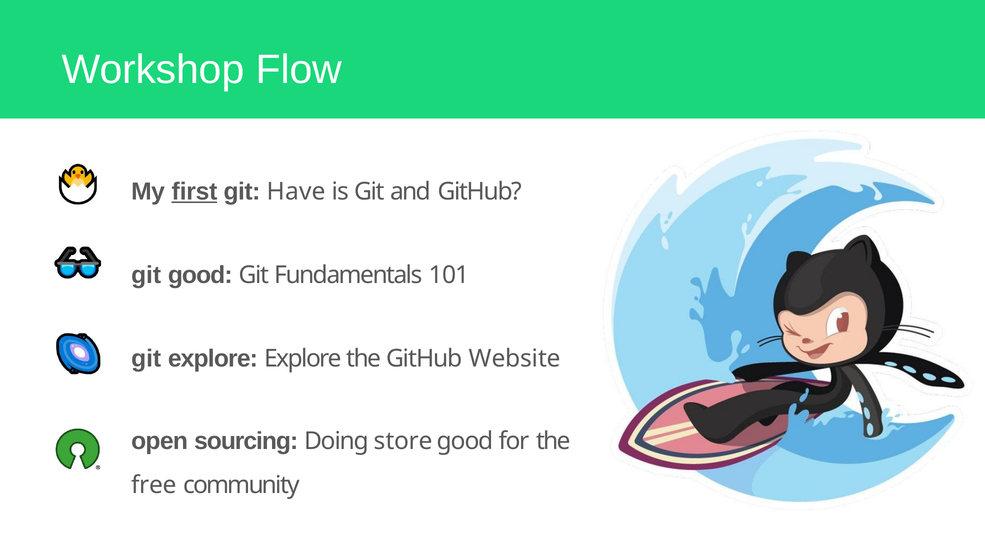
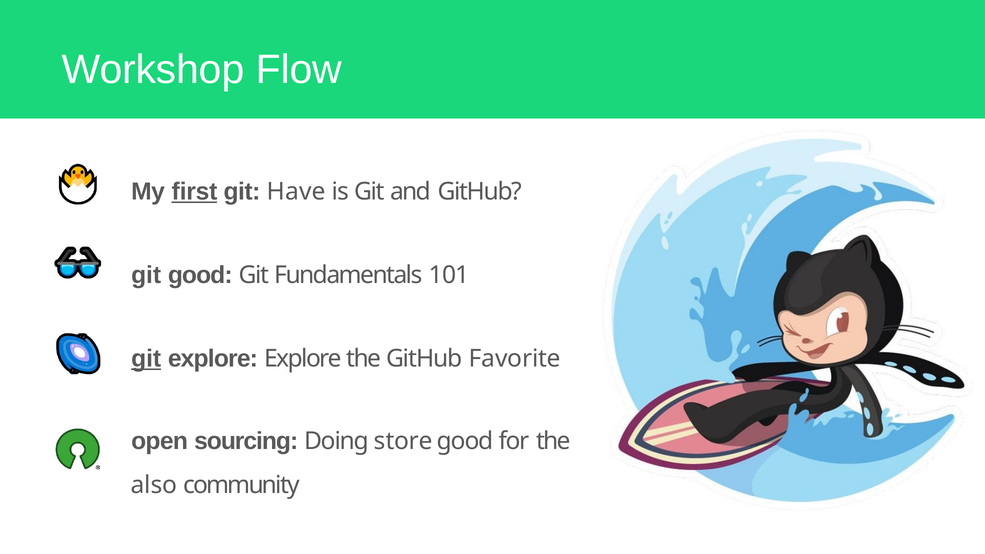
git underline: none -> present (146, 358)
Website: Website -> Favorite (515, 358)
free: free -> also (154, 485)
